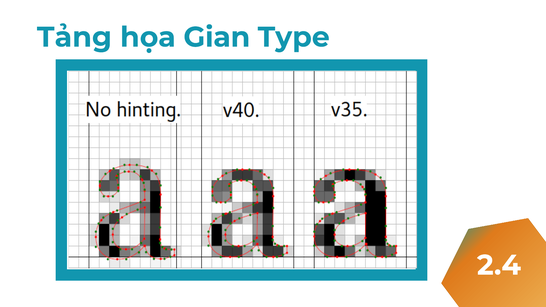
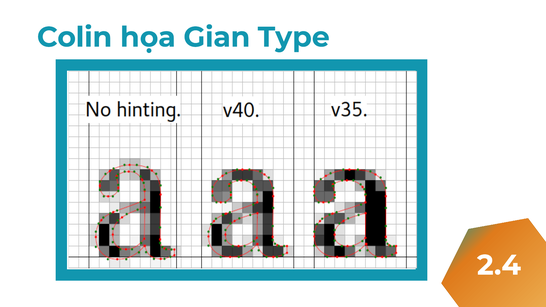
Tảng: Tảng -> Colin (75, 37)
